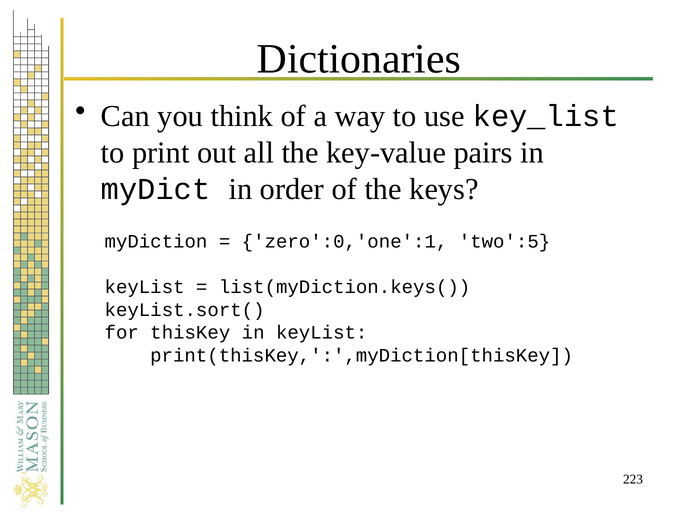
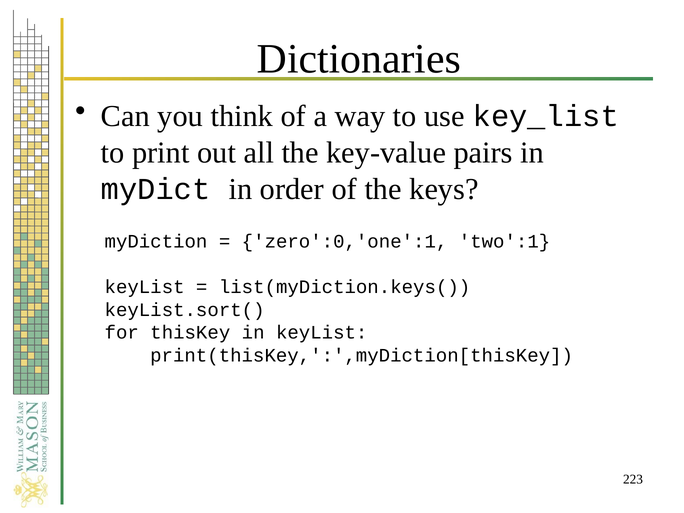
two':5: two':5 -> two':1 (505, 241)
